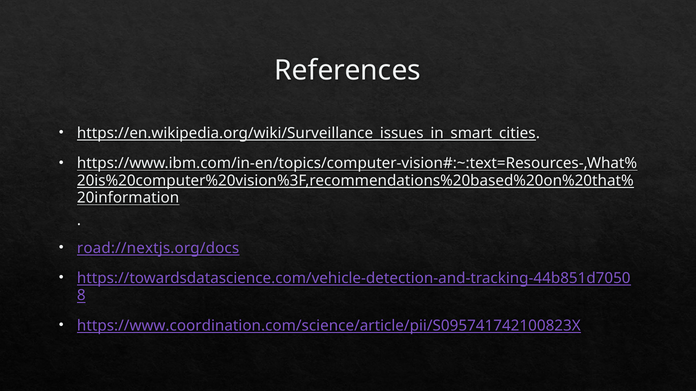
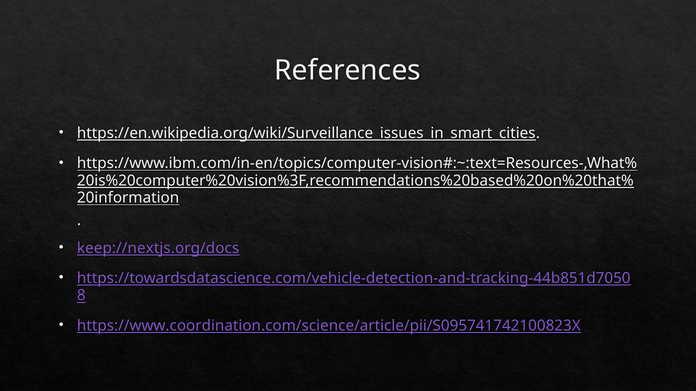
road://nextjs.org/docs: road://nextjs.org/docs -> keep://nextjs.org/docs (158, 248)
